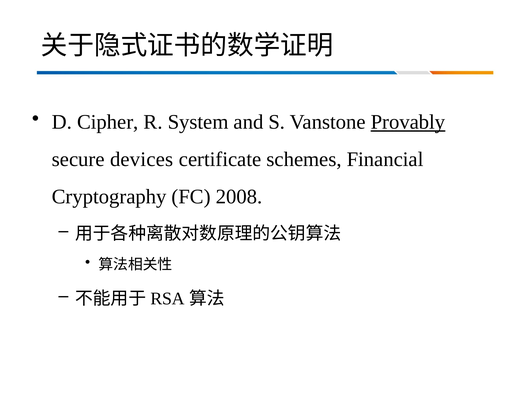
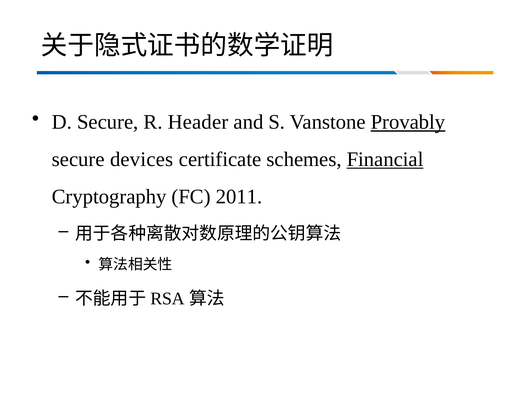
D Cipher: Cipher -> Secure (108, 122)
System: System -> Header (198, 122)
Financial underline: none -> present (385, 159)
2008: 2008 -> 2011 (239, 197)
